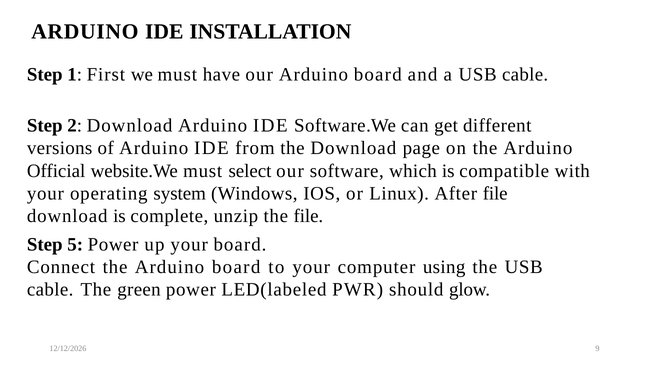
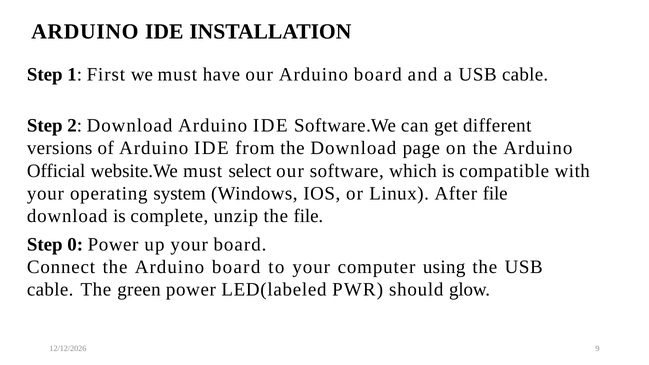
5: 5 -> 0 (75, 244)
